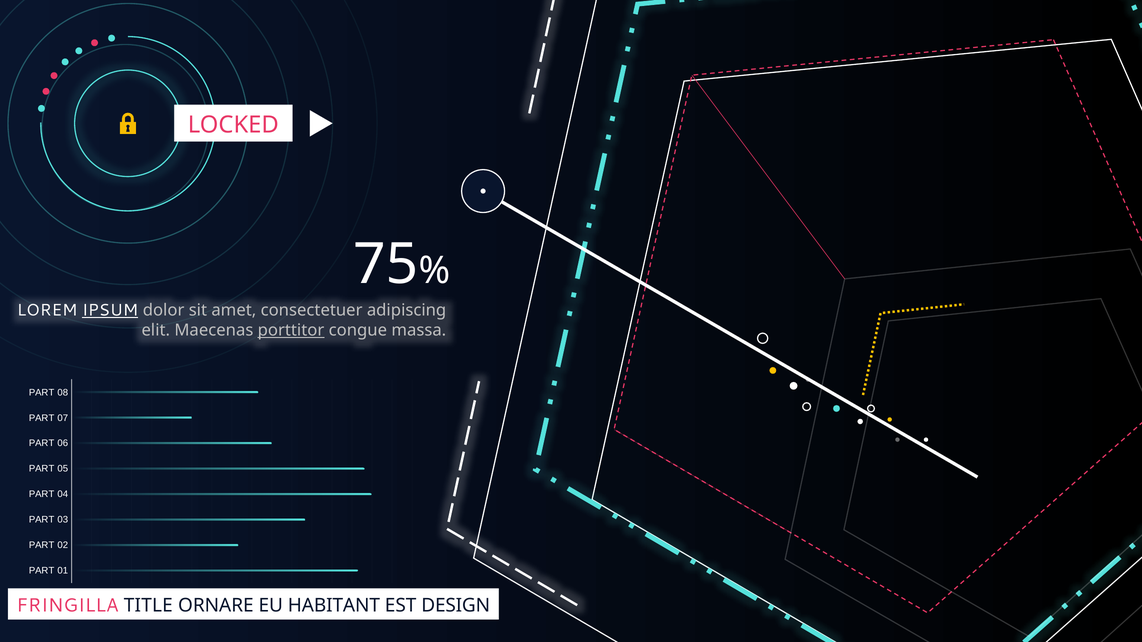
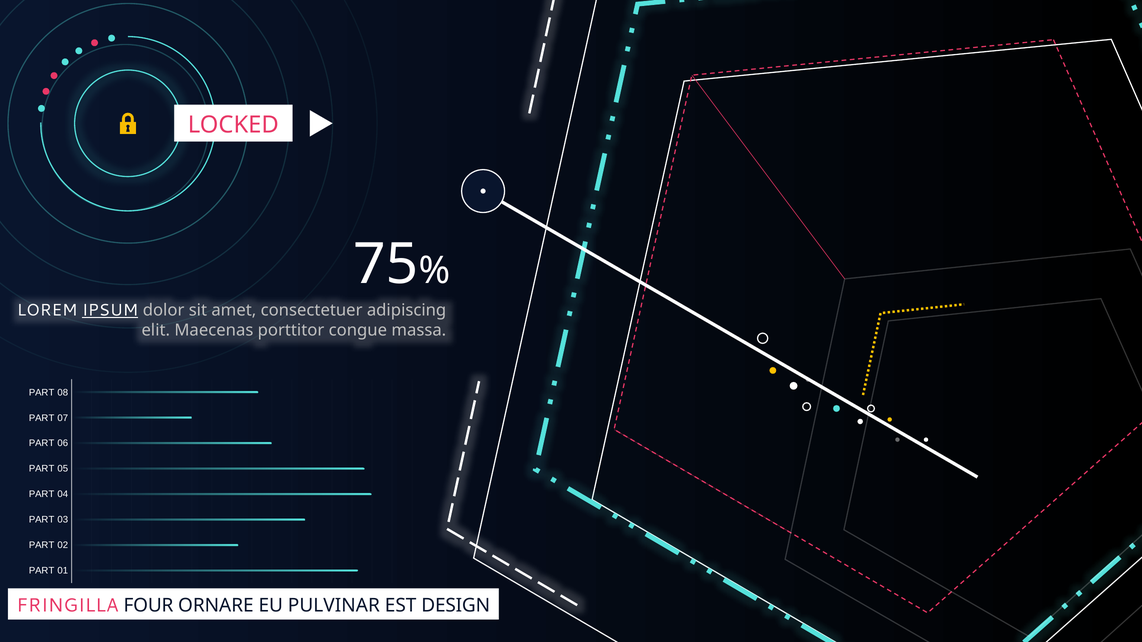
porttitor underline: present -> none (291, 331)
TITLE: TITLE -> FOUR (148, 606)
HABITANT: HABITANT -> PULVINAR (334, 606)
